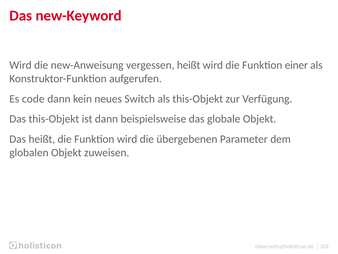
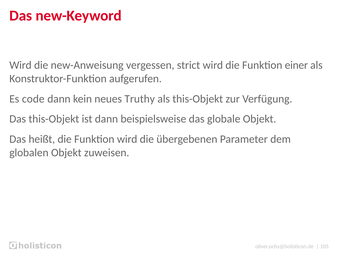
vergessen heißt: heißt -> strict (189, 65)
Switch: Switch -> Truthy (140, 99)
